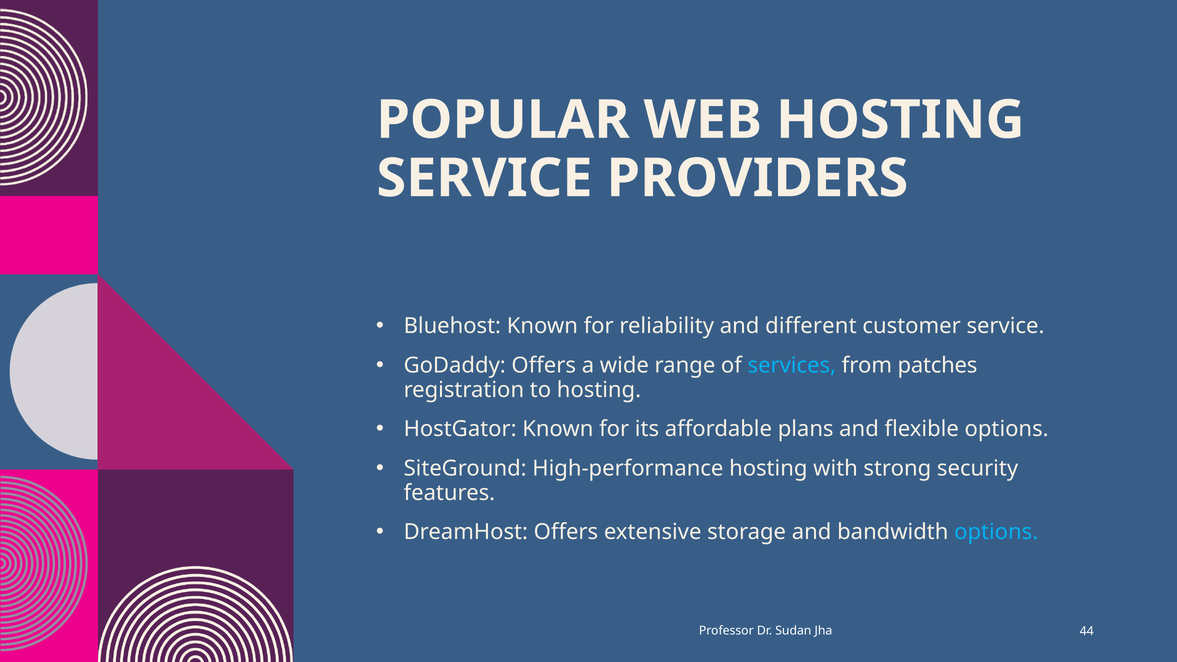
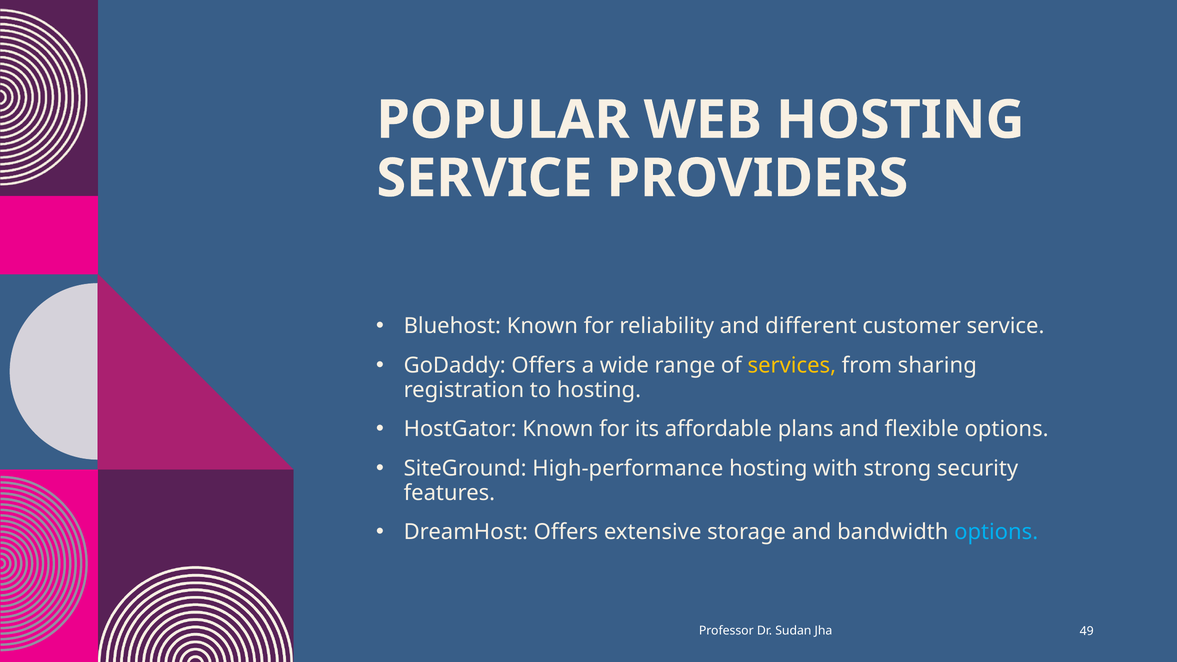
services colour: light blue -> yellow (792, 365)
patches: patches -> sharing (937, 365)
44: 44 -> 49 (1087, 631)
